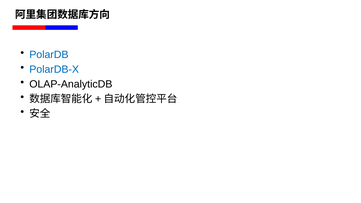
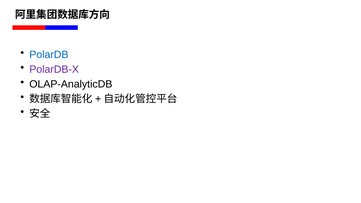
PolarDB-X colour: blue -> purple (54, 69)
